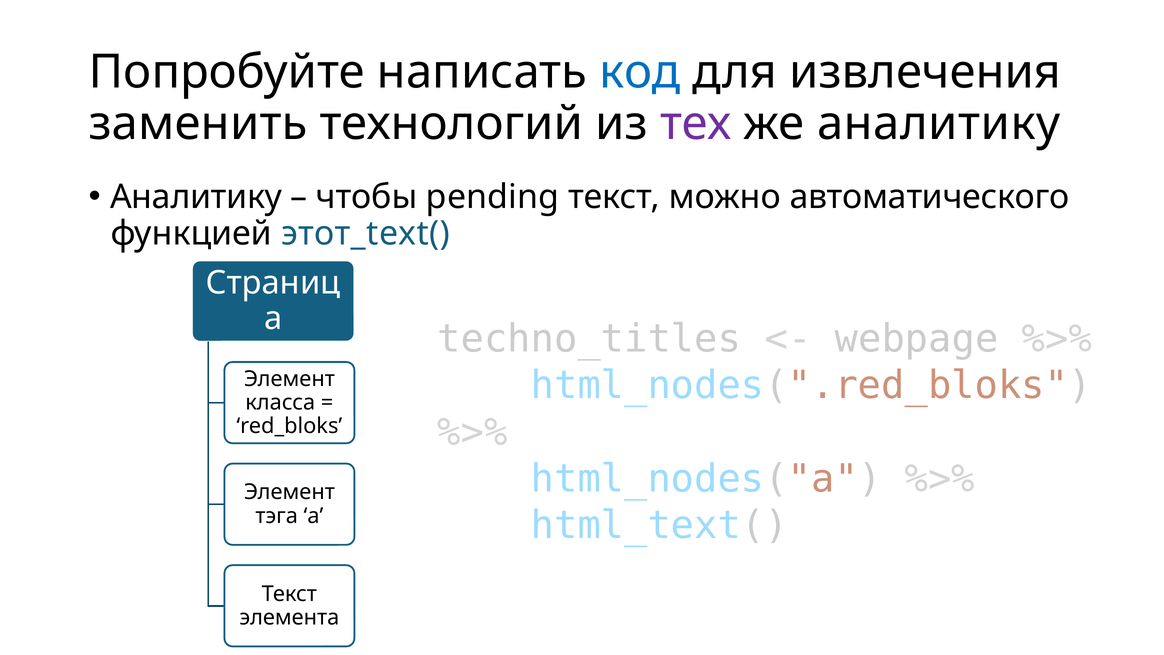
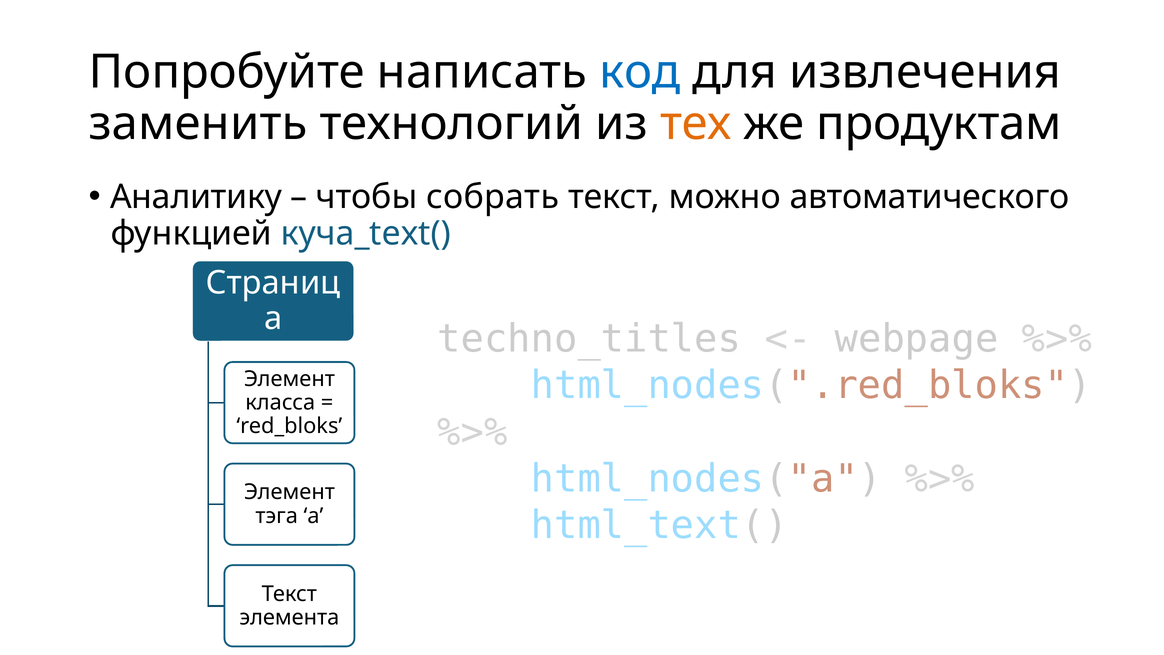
тех colour: purple -> orange (696, 123)
же аналитику: аналитику -> продуктам (939, 123)
pending: pending -> собрать (493, 197)
этот_text(: этот_text( -> куча_text( (366, 233)
